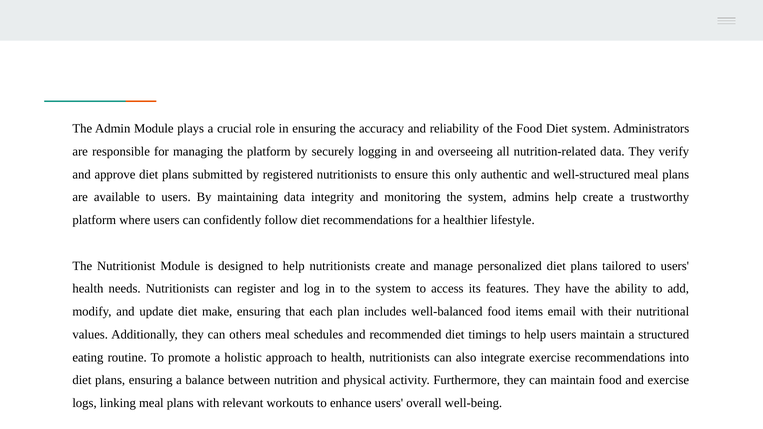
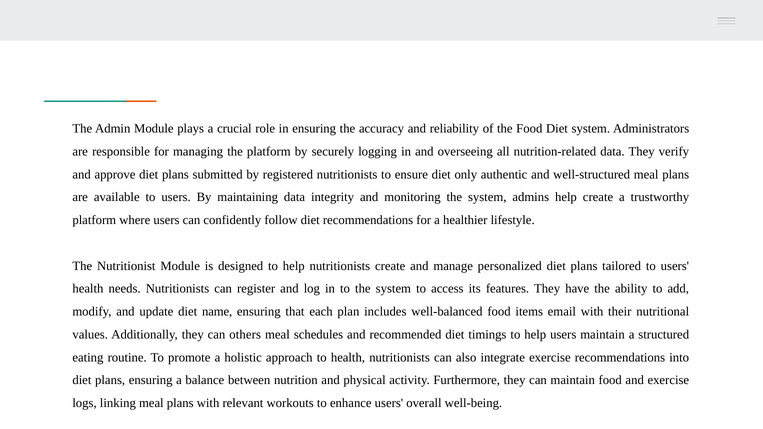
ensure this: this -> diet (441, 174)
make: make -> name (217, 312)
